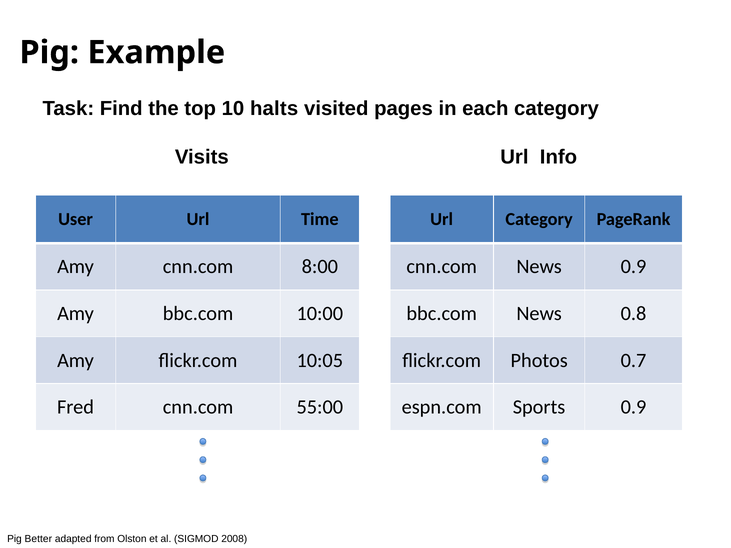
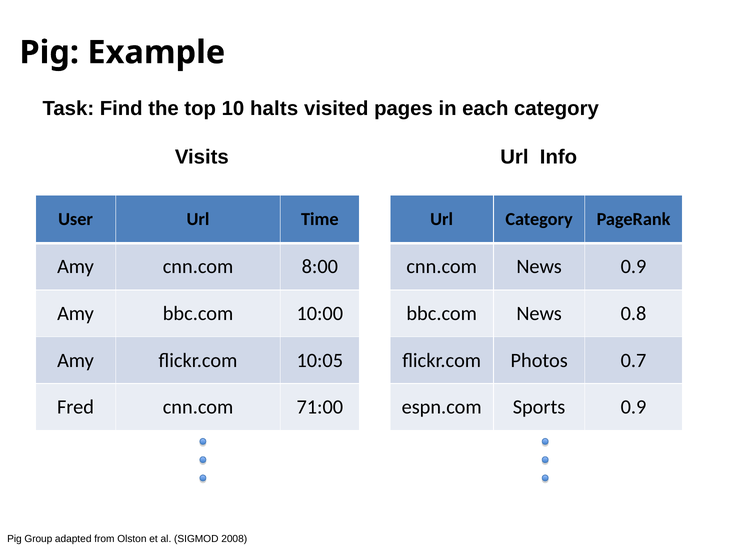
55:00: 55:00 -> 71:00 (320, 407)
Better: Better -> Group (38, 539)
